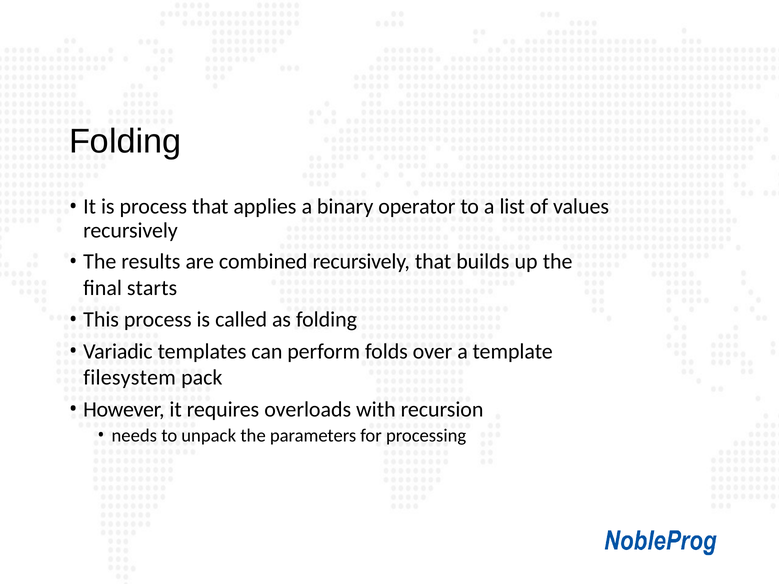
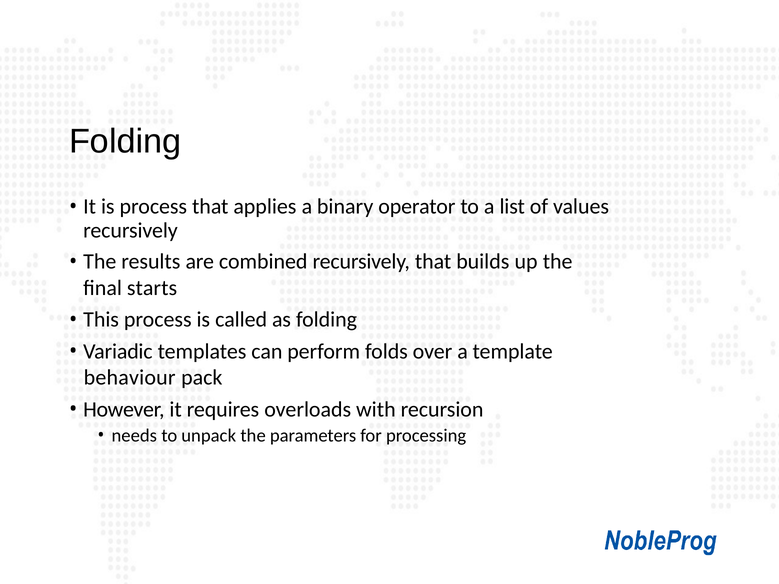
filesystem: filesystem -> behaviour (130, 378)
